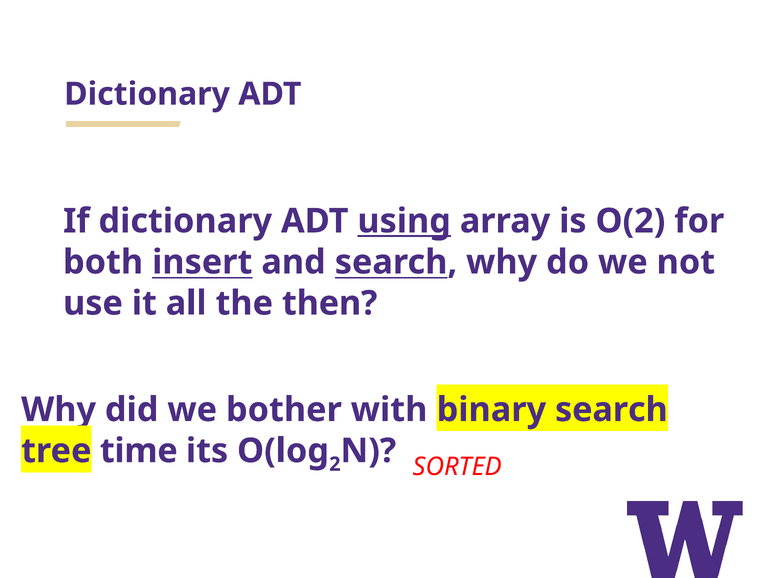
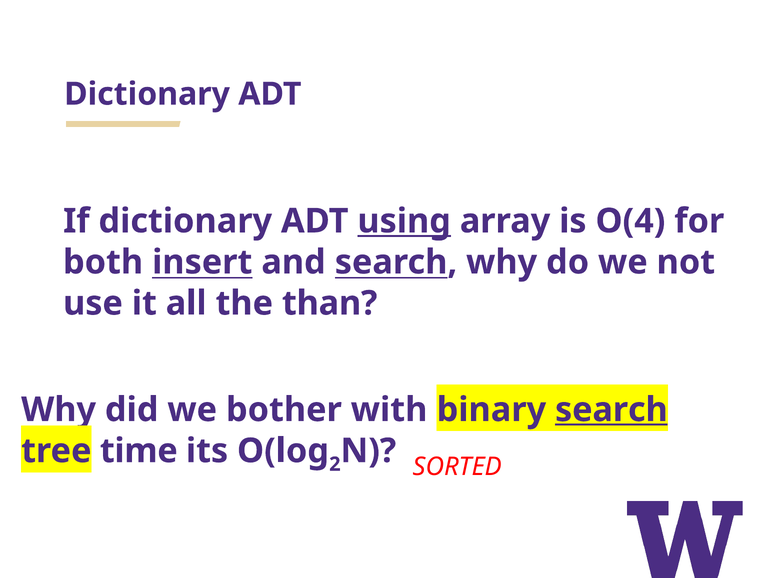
O(2: O(2 -> O(4 (630, 221)
then: then -> than (330, 303)
search underline: none -> present (611, 409)
